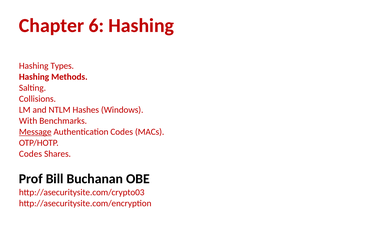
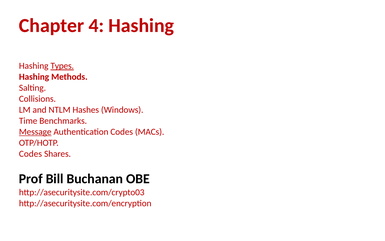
6: 6 -> 4 (96, 25)
Types underline: none -> present (62, 66)
With: With -> Time (28, 121)
